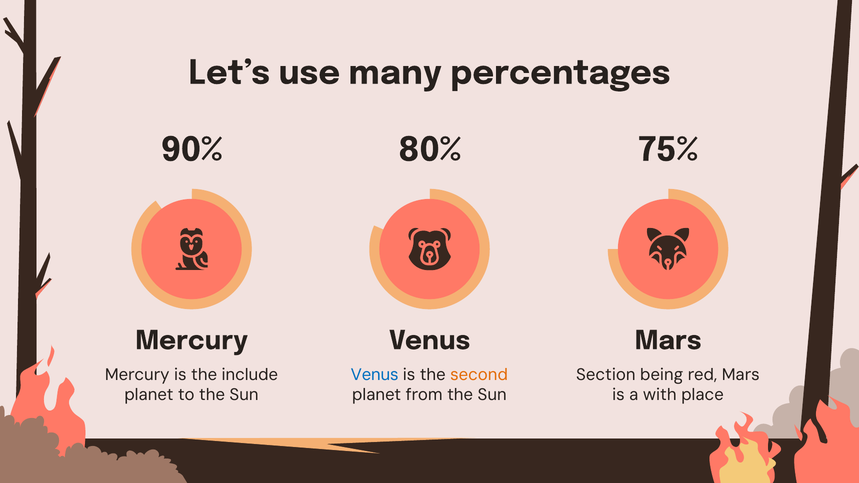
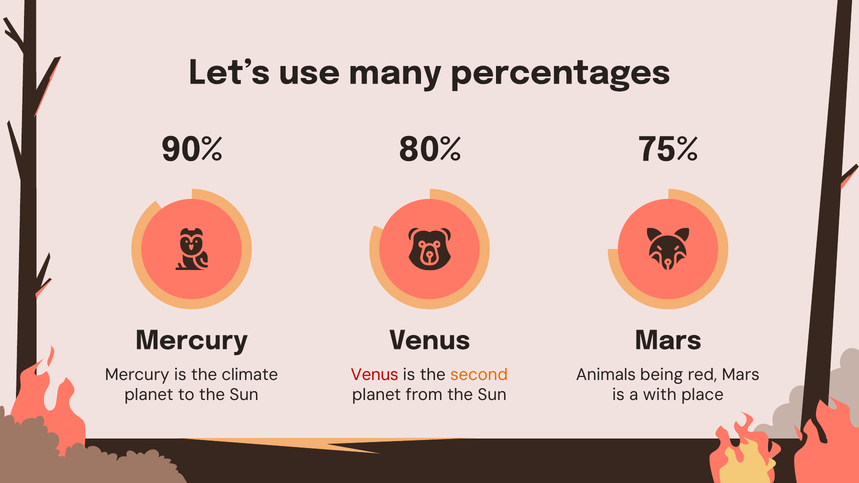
include: include -> climate (250, 375)
Venus colour: blue -> red (375, 375)
Section: Section -> Animals (606, 375)
